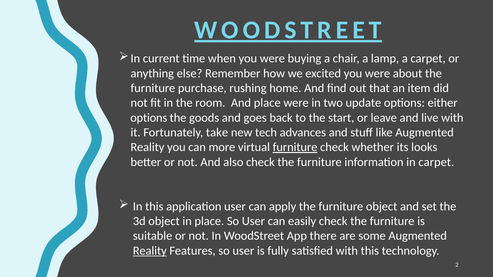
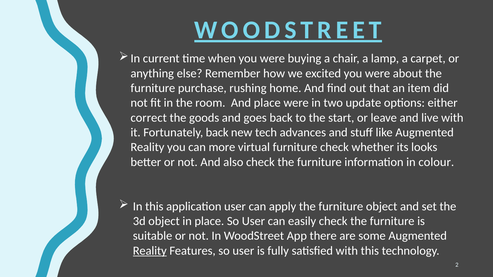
options: options -> correct (149, 118)
Fortunately take: take -> back (217, 133)
furniture underline: present -> none (295, 147)
in carpet: carpet -> colour (436, 162)
